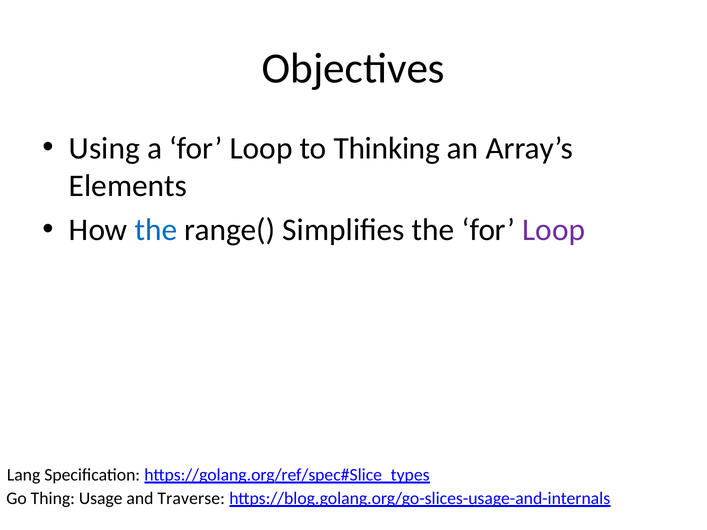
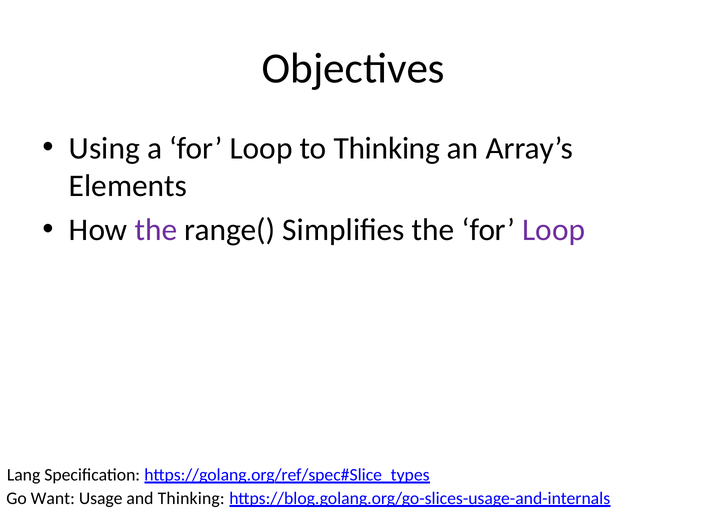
the colour: blue -> purple (156, 230)
Thing: Thing -> Want (53, 499)
and Traverse: Traverse -> Thinking (191, 499)
